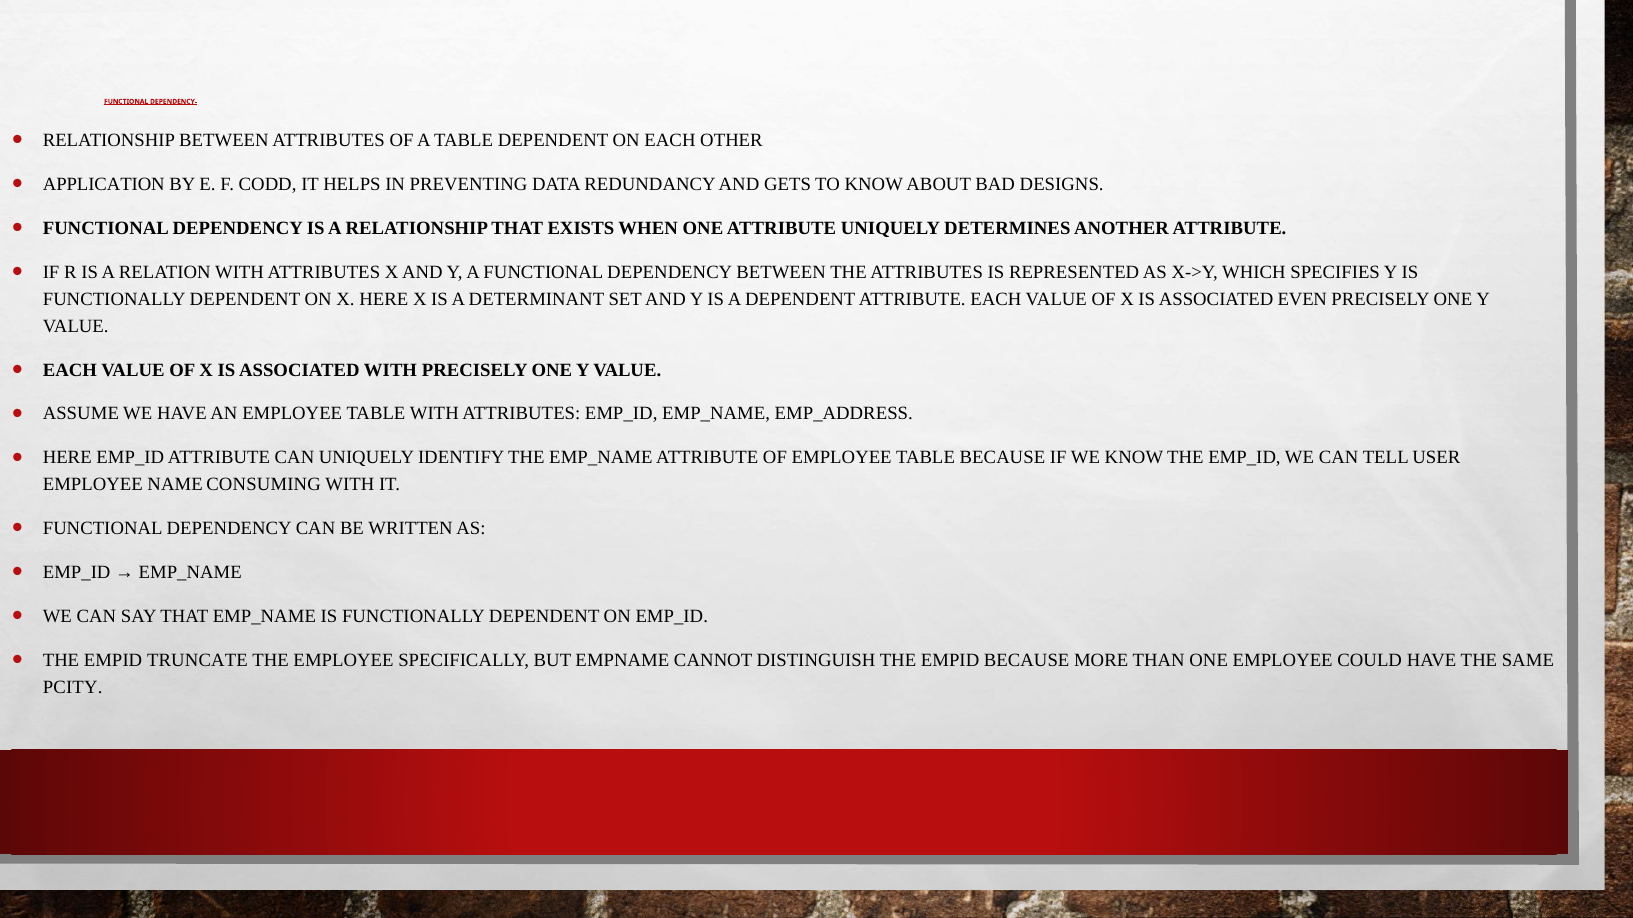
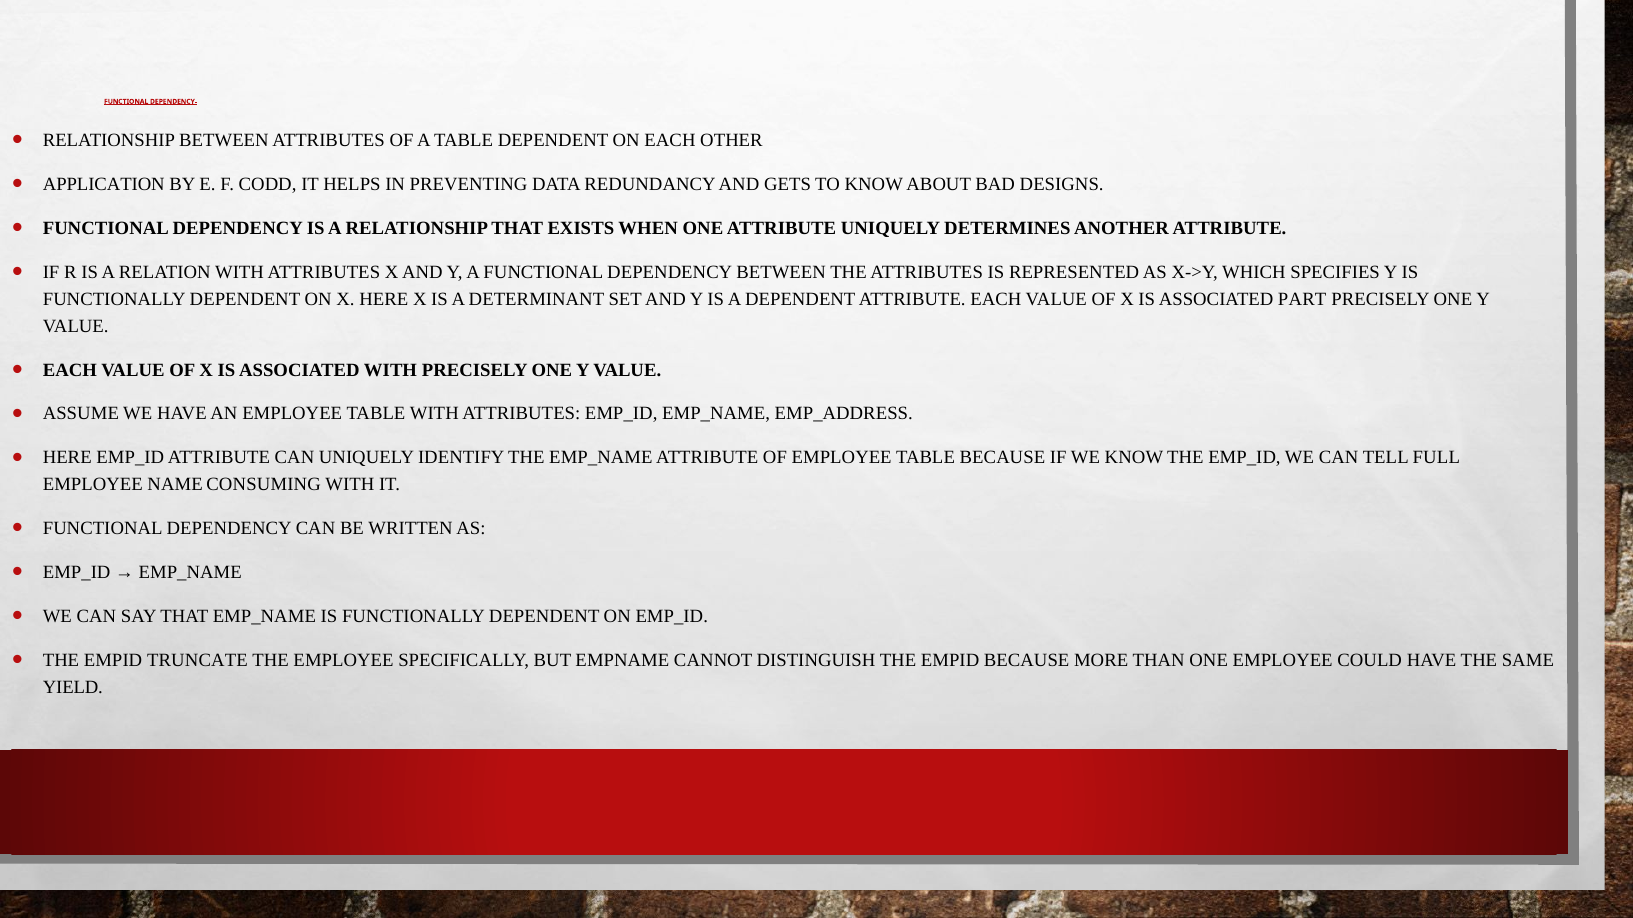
EVEN: EVEN -> PART (1302, 299)
USER: USER -> FULL (1436, 458)
PCITY: PCITY -> YIELD (73, 688)
